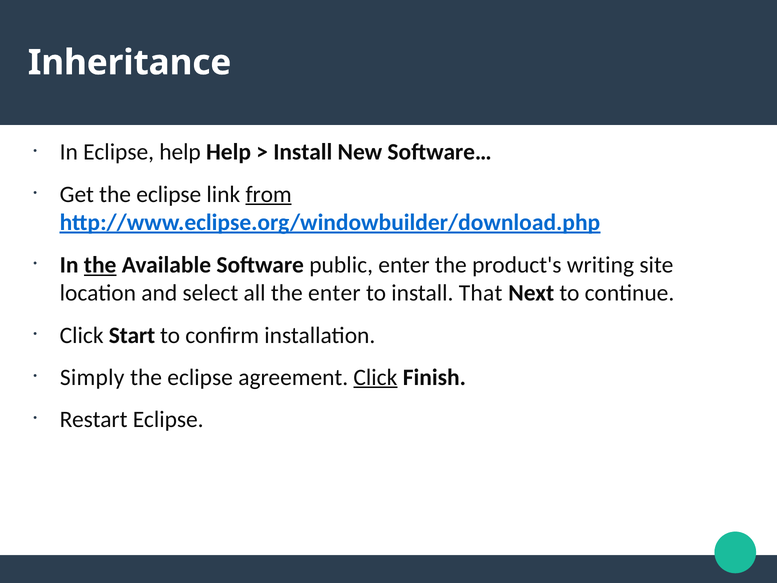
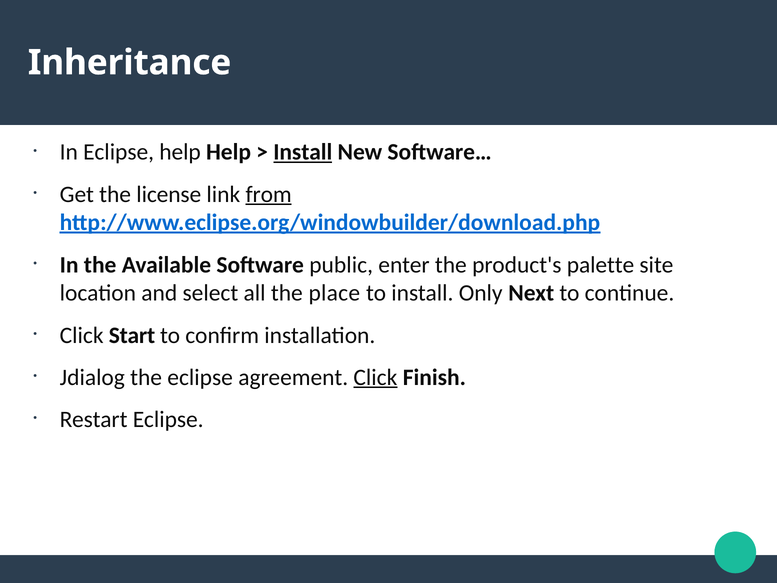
Install underline: none -> present (303, 152)
Get the eclipse: eclipse -> license (169, 194)
the underline: present -> none (100, 265)
writing: writing -> palette (601, 265)
the enter: enter -> place (334, 293)
That: That -> Only (481, 293)
Simply: Simply -> Jdialog (92, 377)
